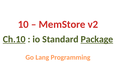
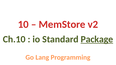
Ch.10 underline: present -> none (14, 39)
